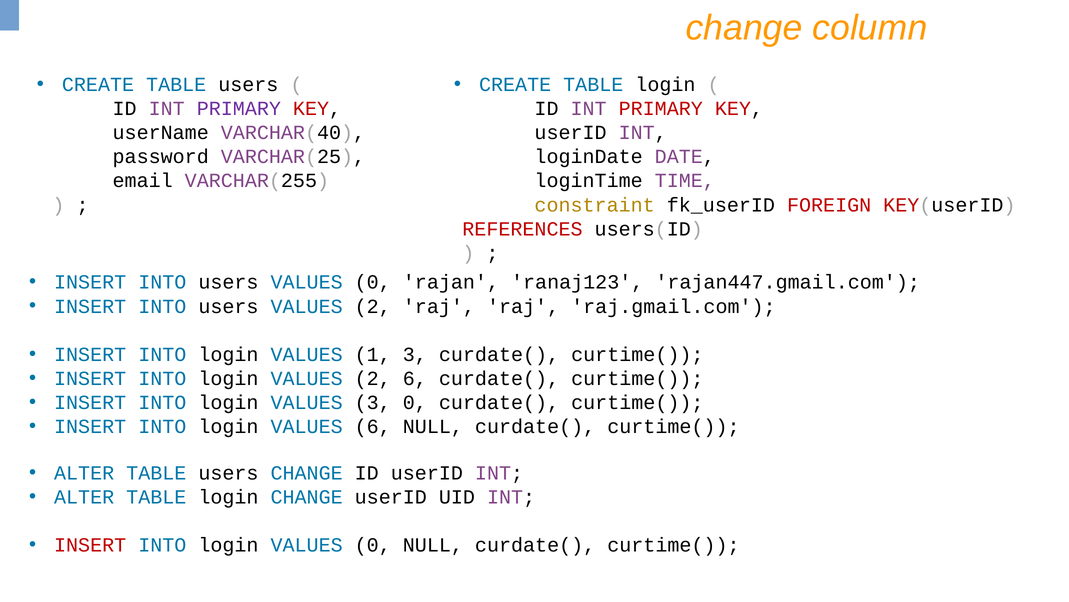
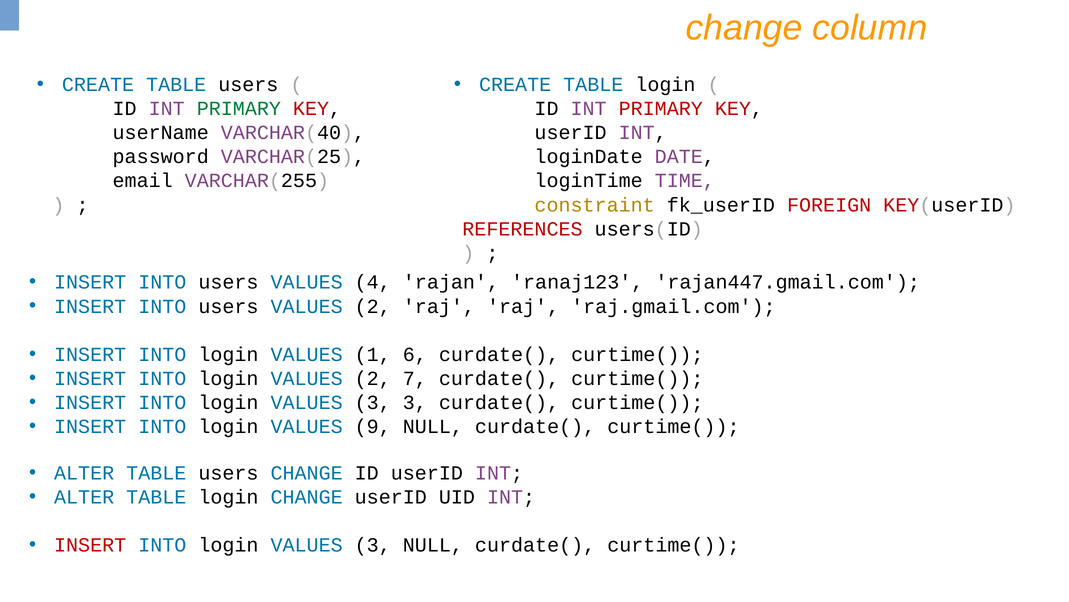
PRIMARY colour: purple -> green (239, 108)
users VALUES 0: 0 -> 4 (373, 282)
1 3: 3 -> 6 (415, 354)
2 6: 6 -> 7 (415, 378)
3 0: 0 -> 3 (415, 402)
VALUES 6: 6 -> 9 (373, 426)
0: 0 -> 3 (373, 544)
